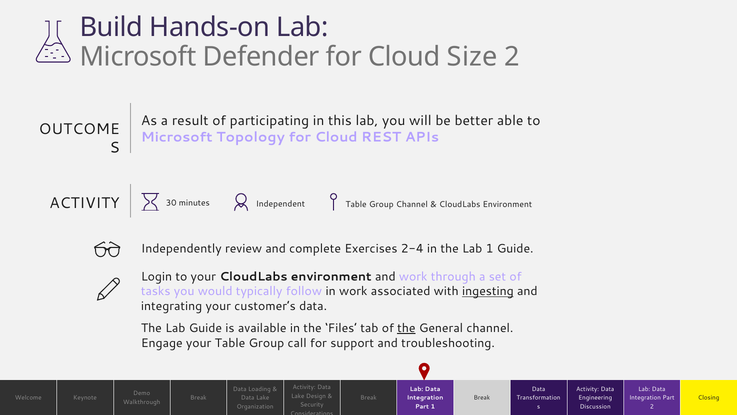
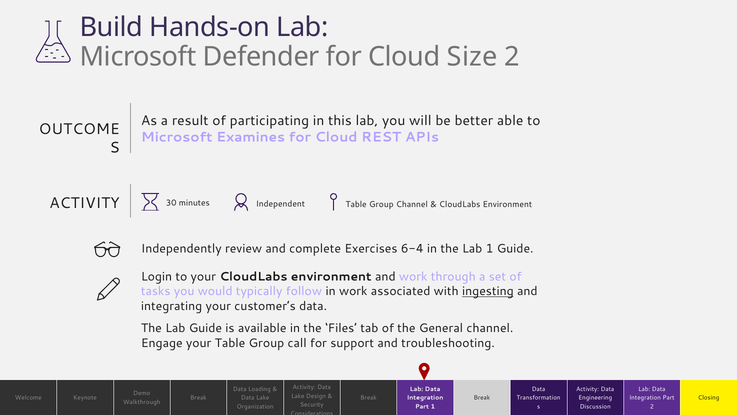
Topology: Topology -> Examines (251, 137)
2-4: 2-4 -> 6-4 (412, 249)
the underline: present -> none (406, 328)
